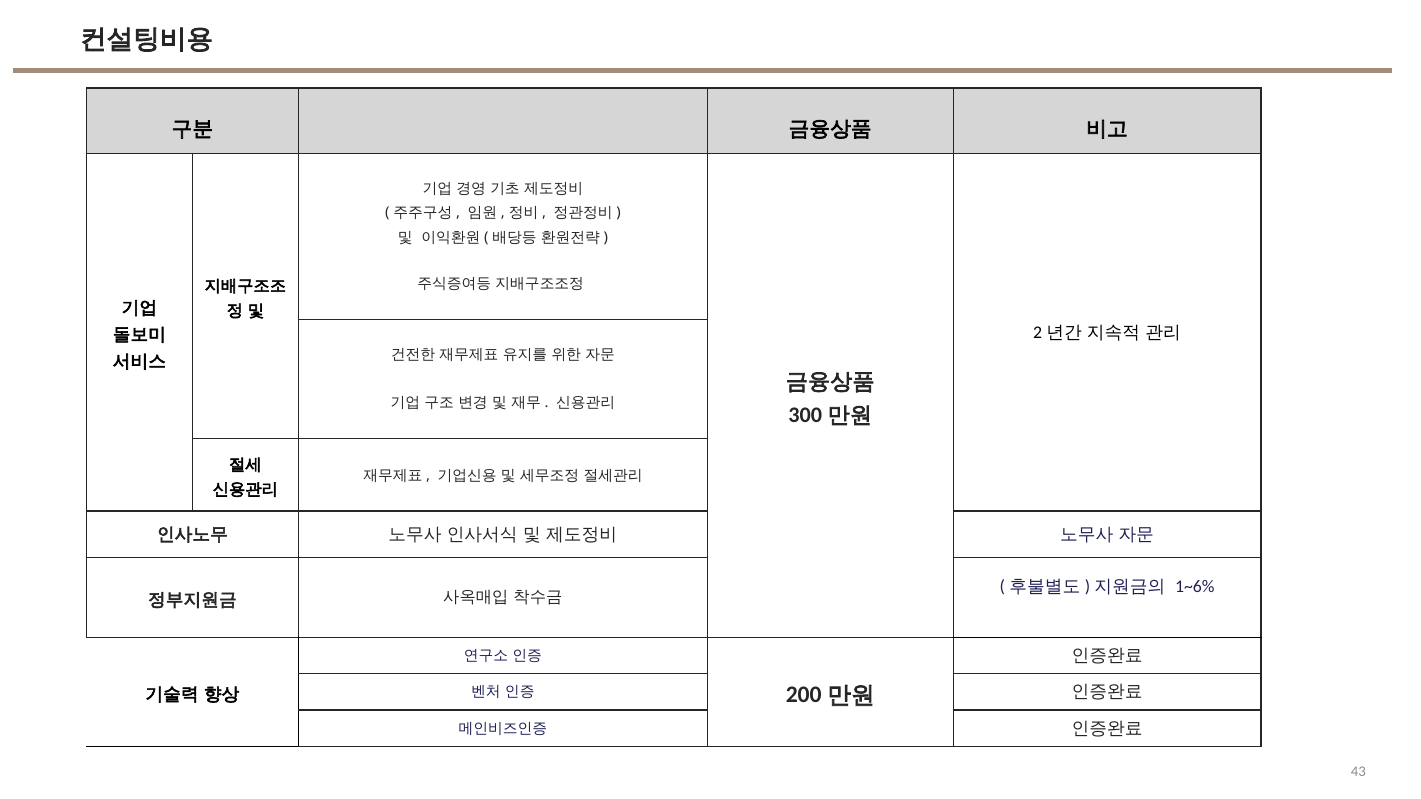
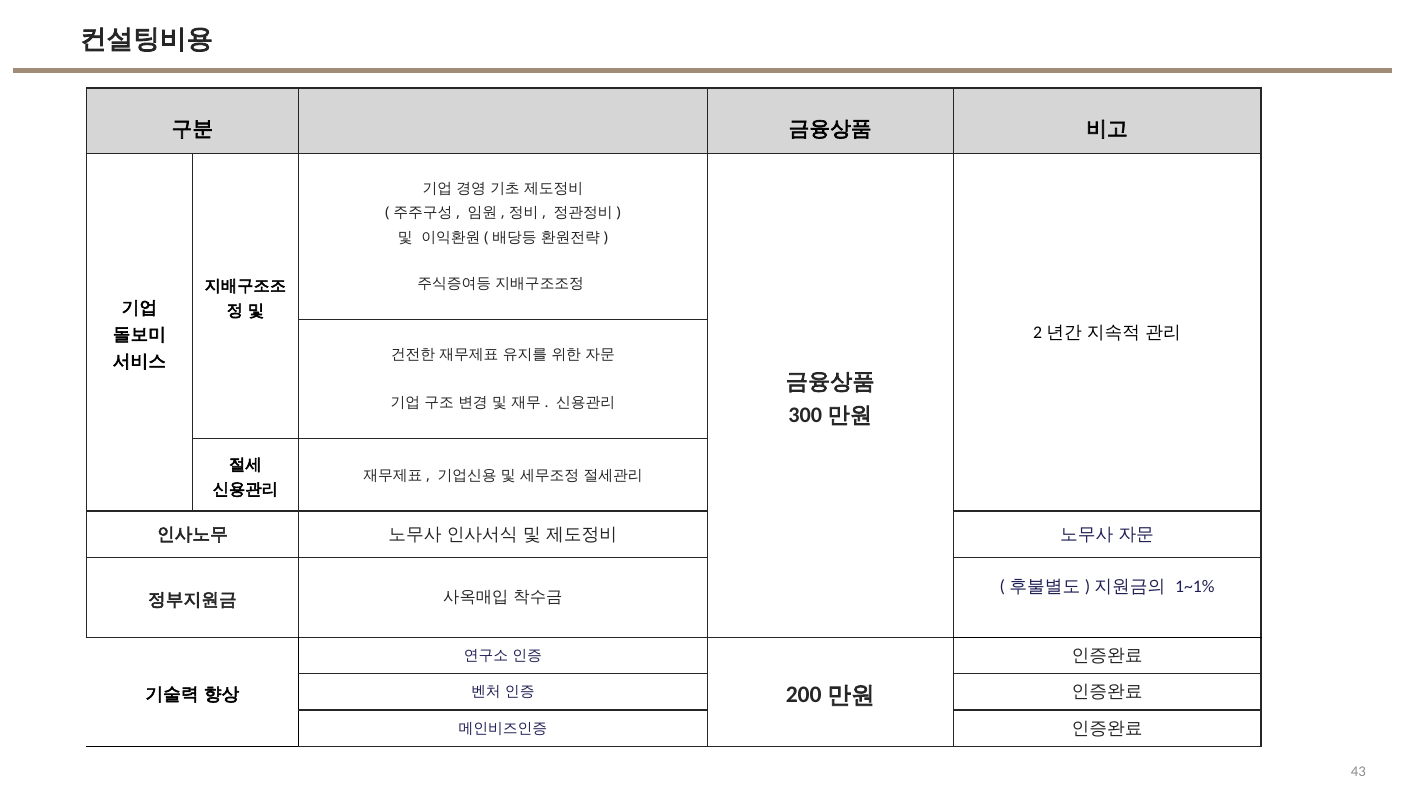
1~6%: 1~6% -> 1~1% (1195, 587)
